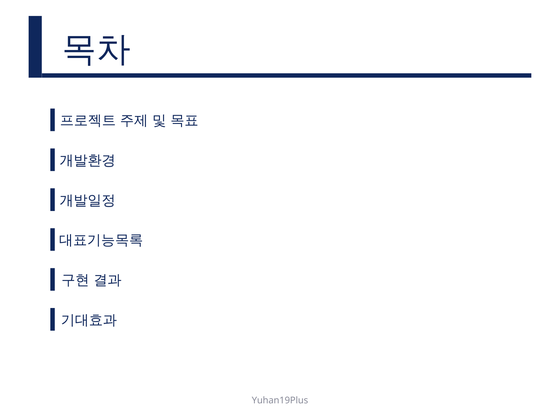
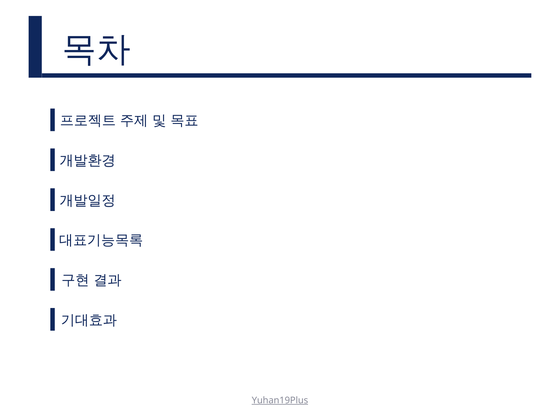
Yuhan19Plus underline: none -> present (280, 400)
